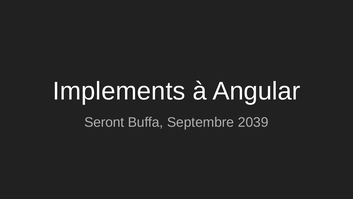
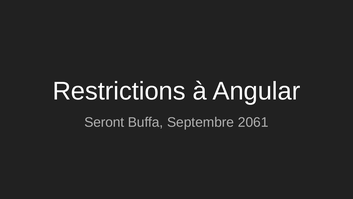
Implements: Implements -> Restrictions (119, 91)
2039: 2039 -> 2061 (253, 122)
